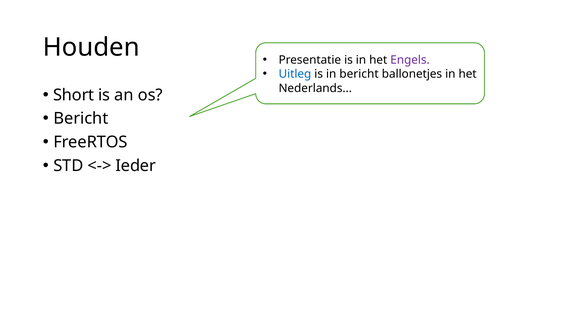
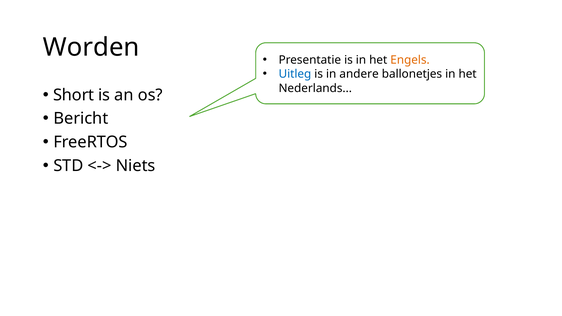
Houden: Houden -> Worden (91, 47)
Engels colour: purple -> orange (410, 60)
in bericht: bericht -> andere (359, 74)
Ieder: Ieder -> Niets (136, 166)
